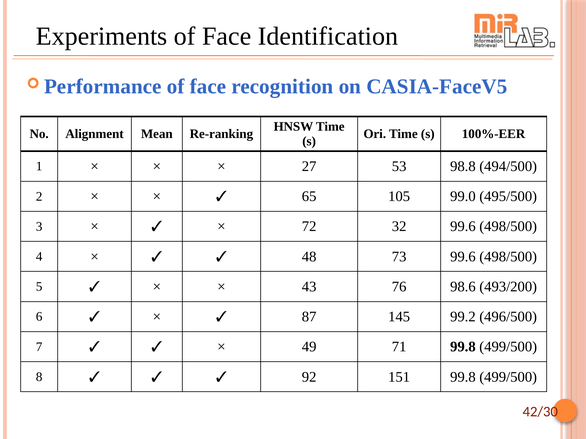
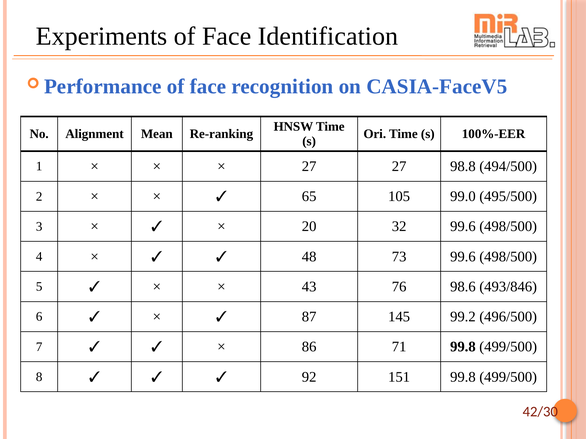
27 53: 53 -> 27 (399, 167)
72: 72 -> 20 (309, 227)
493/200: 493/200 -> 493/846 (508, 287)
49: 49 -> 86 (309, 347)
